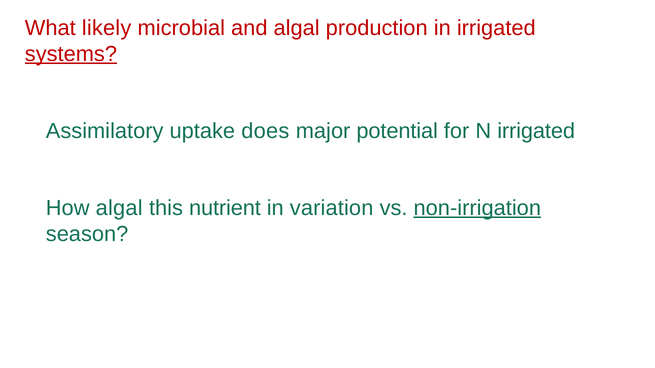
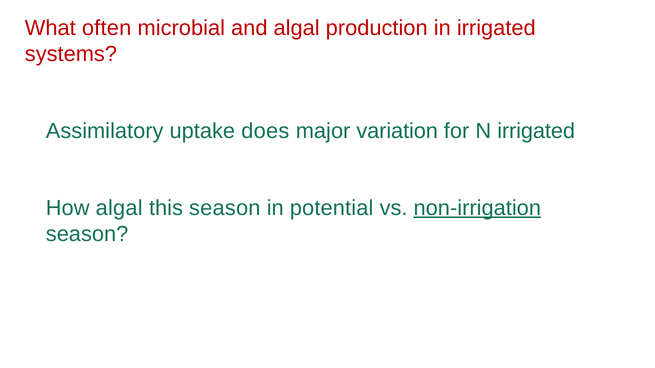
likely: likely -> often (107, 28)
systems underline: present -> none (71, 54)
potential: potential -> variation (397, 131)
this nutrient: nutrient -> season (225, 208)
variation: variation -> potential (332, 208)
